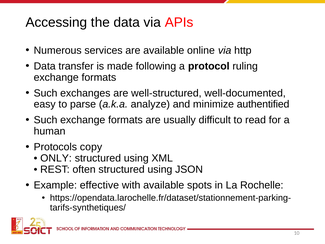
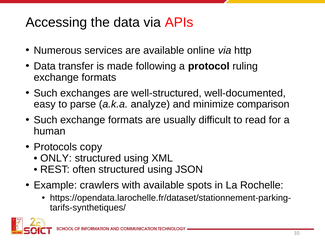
authentified: authentified -> comparison (263, 104)
effective: effective -> crawlers (99, 185)
